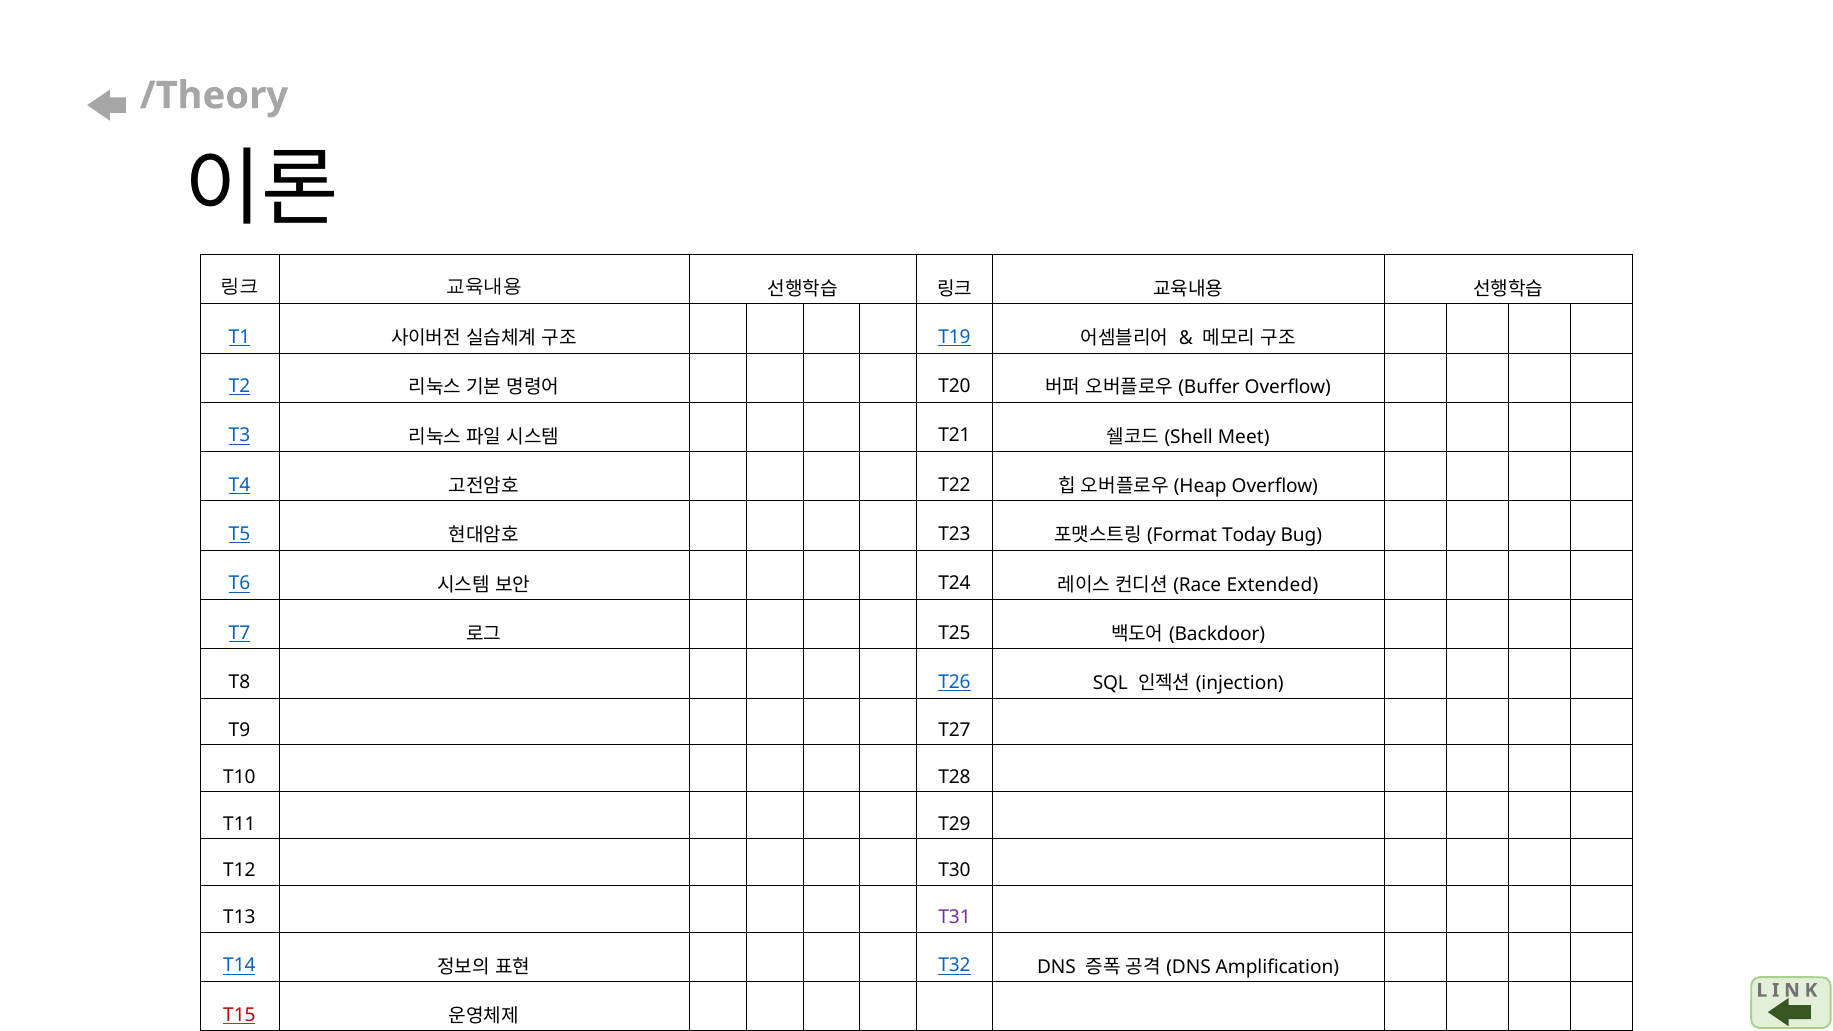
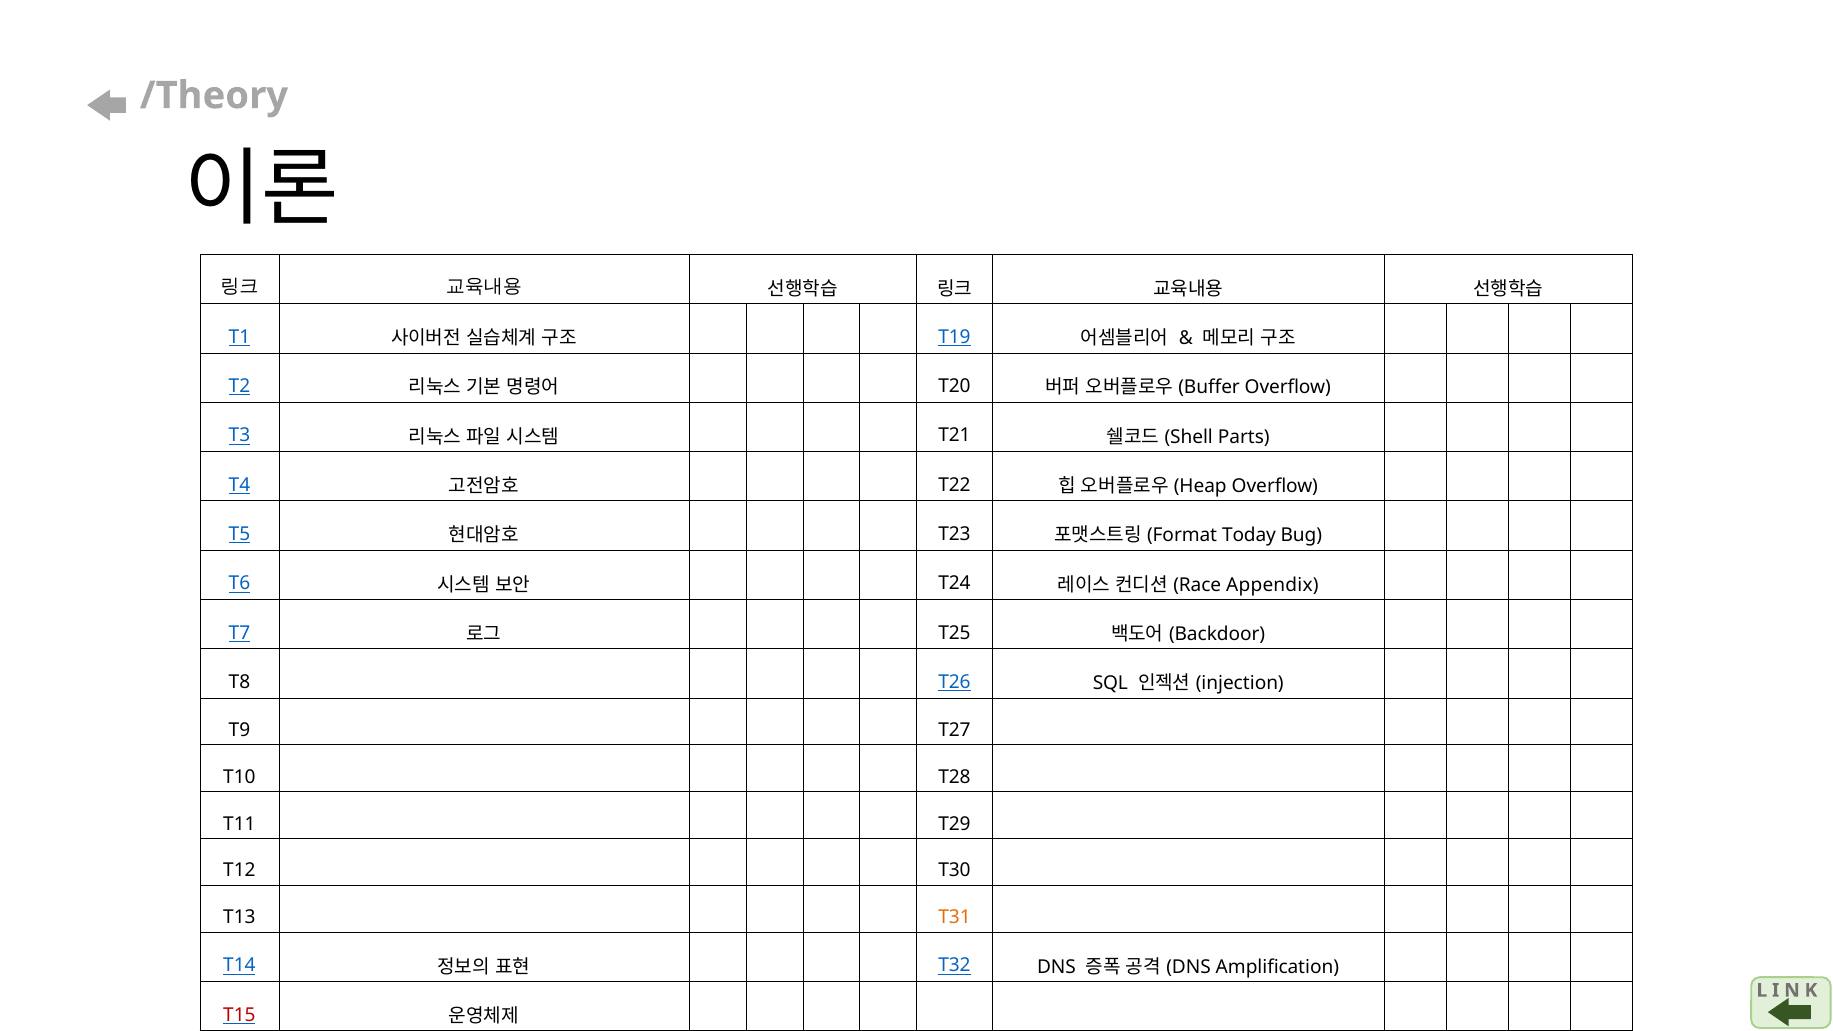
Meet: Meet -> Parts (1244, 437)
Extended: Extended -> Appendix (1272, 585)
T31 colour: purple -> orange (955, 917)
